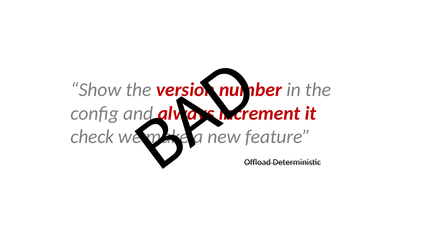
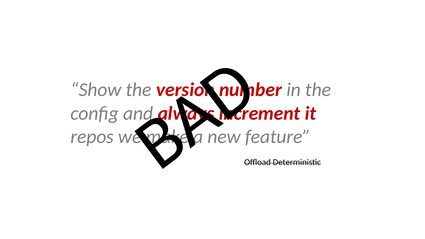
check: check -> repos (92, 137)
